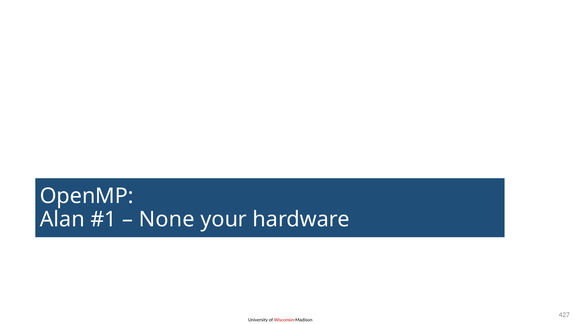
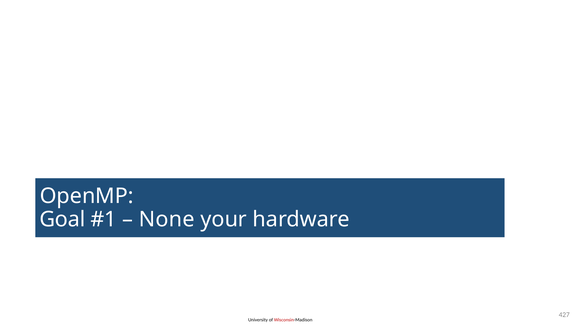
Alan: Alan -> Goal (62, 219)
